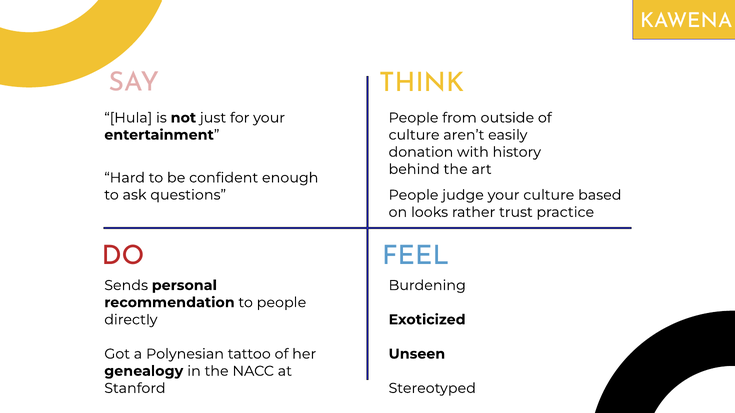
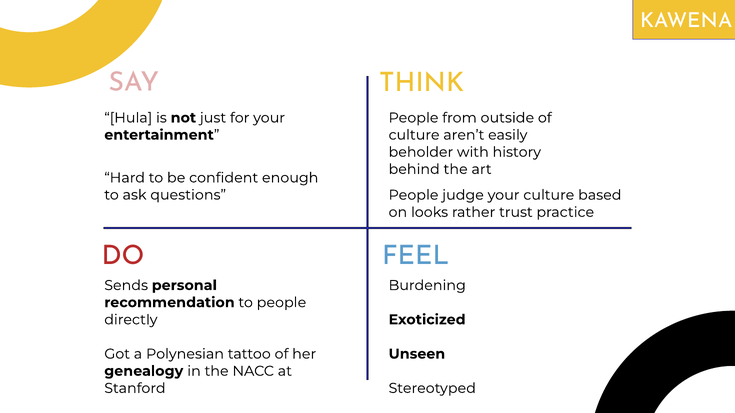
donation: donation -> beholder (421, 152)
